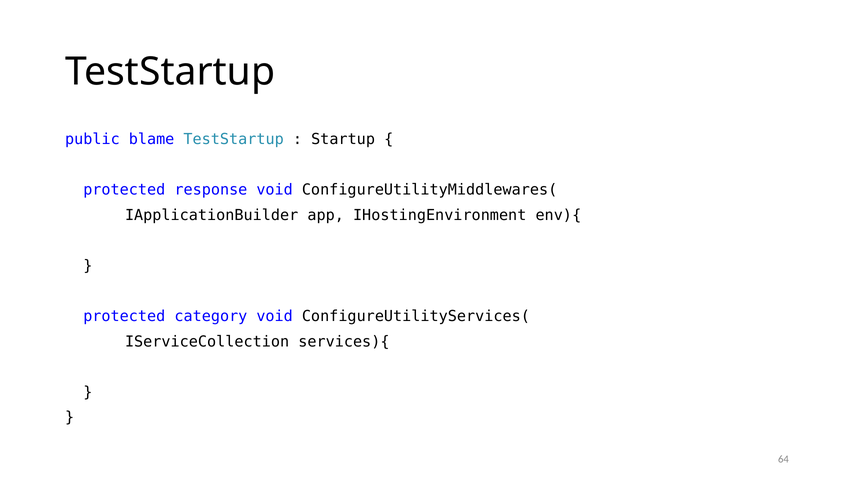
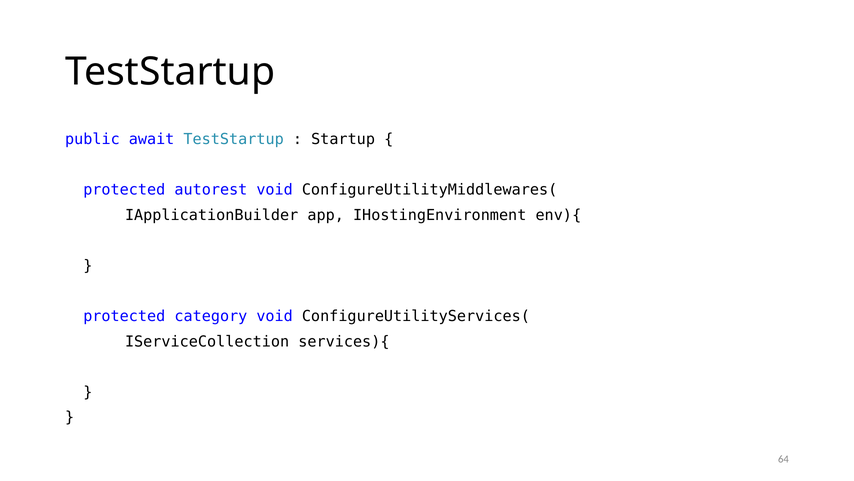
blame: blame -> await (152, 139)
response: response -> autorest (211, 190)
